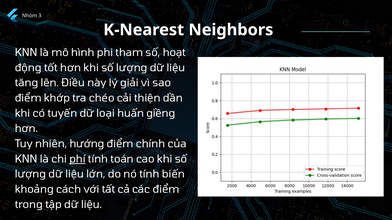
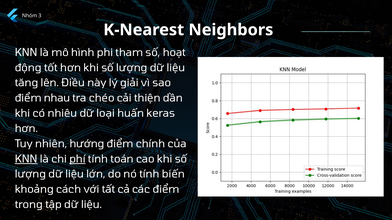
khớp: khớp -> nhau (57, 98)
tuyến: tuyến -> nhiêu (62, 114)
giềng: giềng -> keras (161, 114)
KNN underline: none -> present (26, 159)
